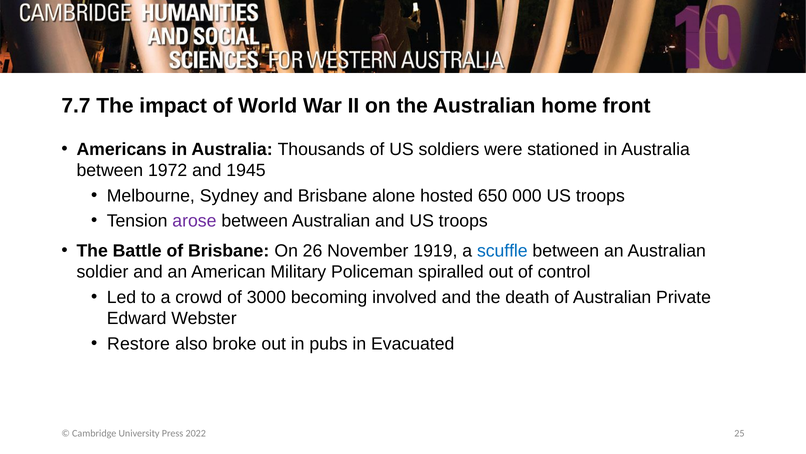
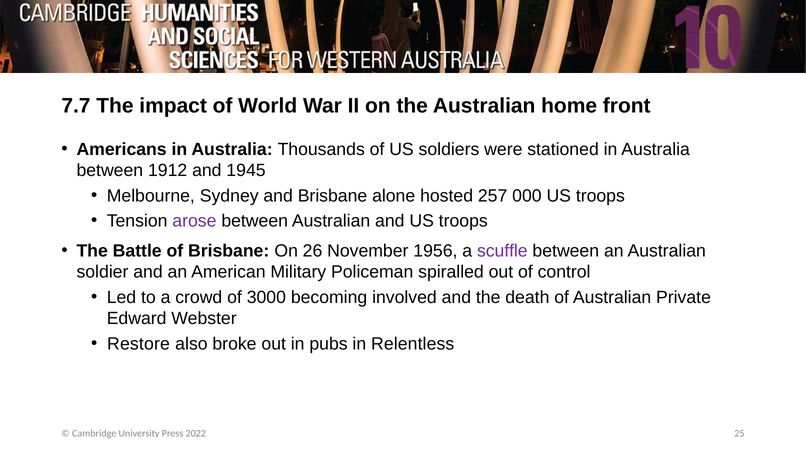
1972: 1972 -> 1912 (168, 170)
650: 650 -> 257 (493, 195)
1919: 1919 -> 1956 (435, 250)
scuffle colour: blue -> purple (502, 250)
Evacuated: Evacuated -> Relentless (413, 343)
